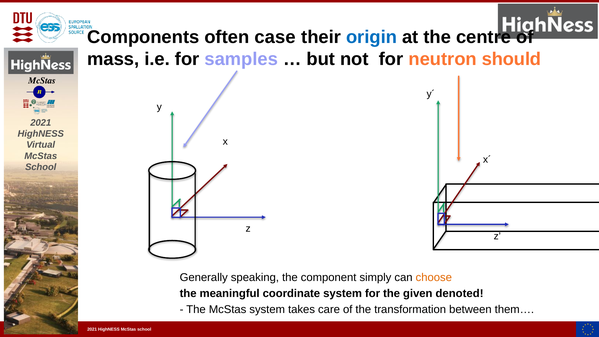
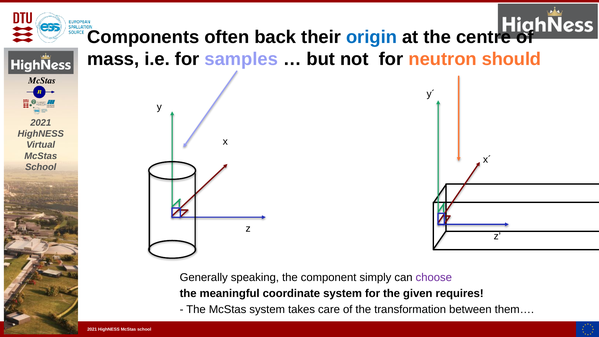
case: case -> back (275, 37)
choose colour: orange -> purple (434, 278)
denoted: denoted -> requires (460, 294)
